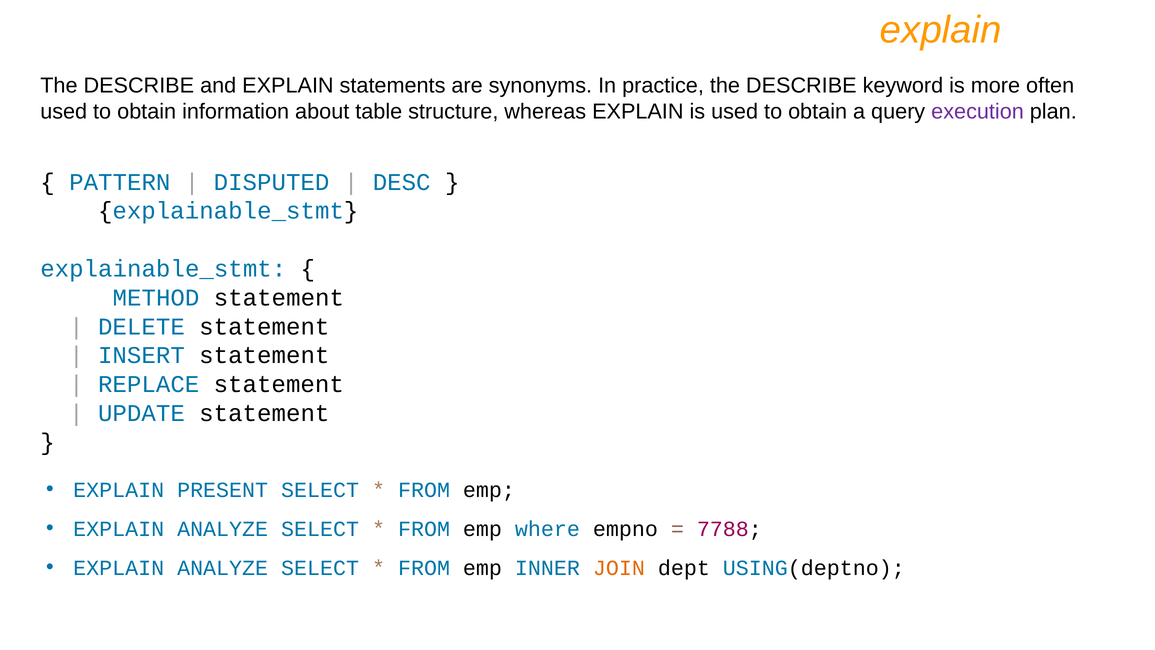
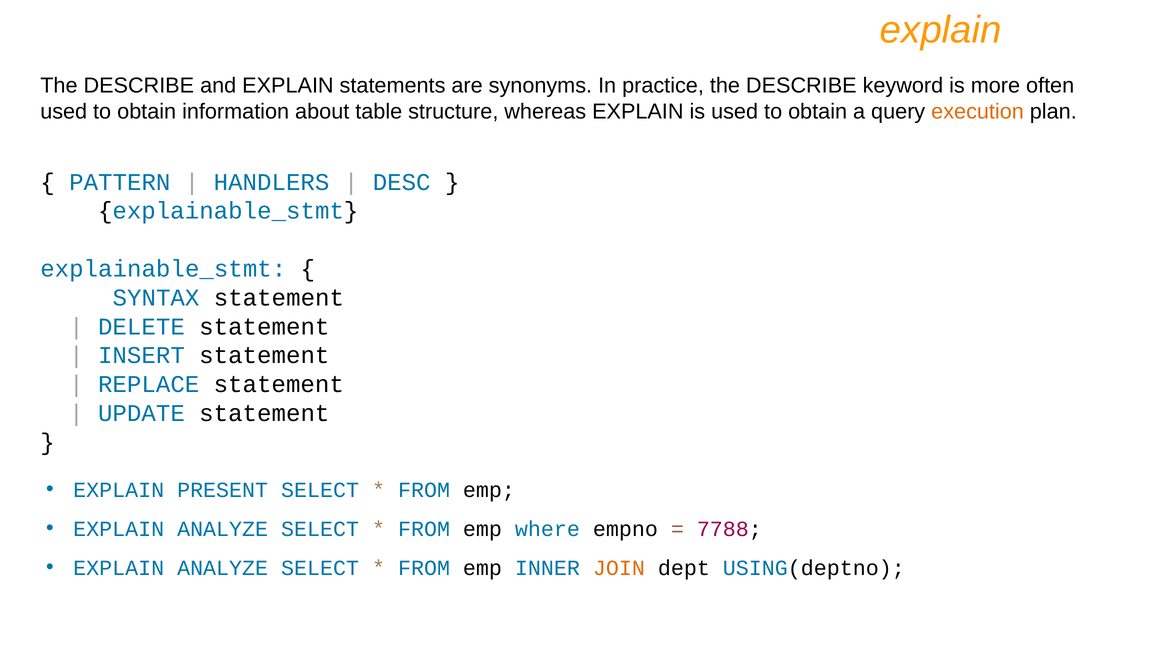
execution colour: purple -> orange (978, 111)
DISPUTED: DISPUTED -> HANDLERS (272, 182)
METHOD: METHOD -> SYNTAX (156, 298)
